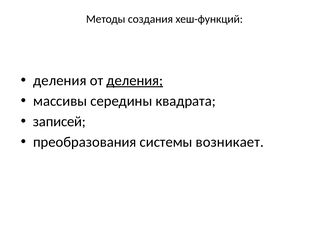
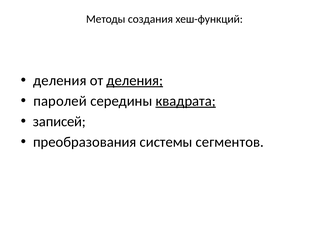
массивы: массивы -> паролей (60, 101)
квадрата underline: none -> present (186, 101)
возникает: возникает -> сегментов (230, 142)
